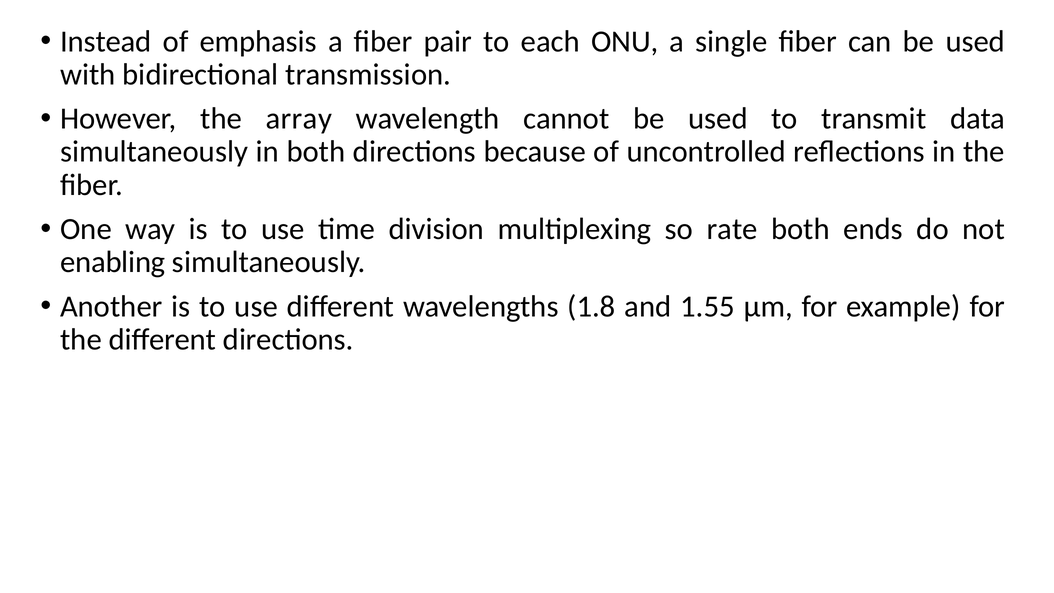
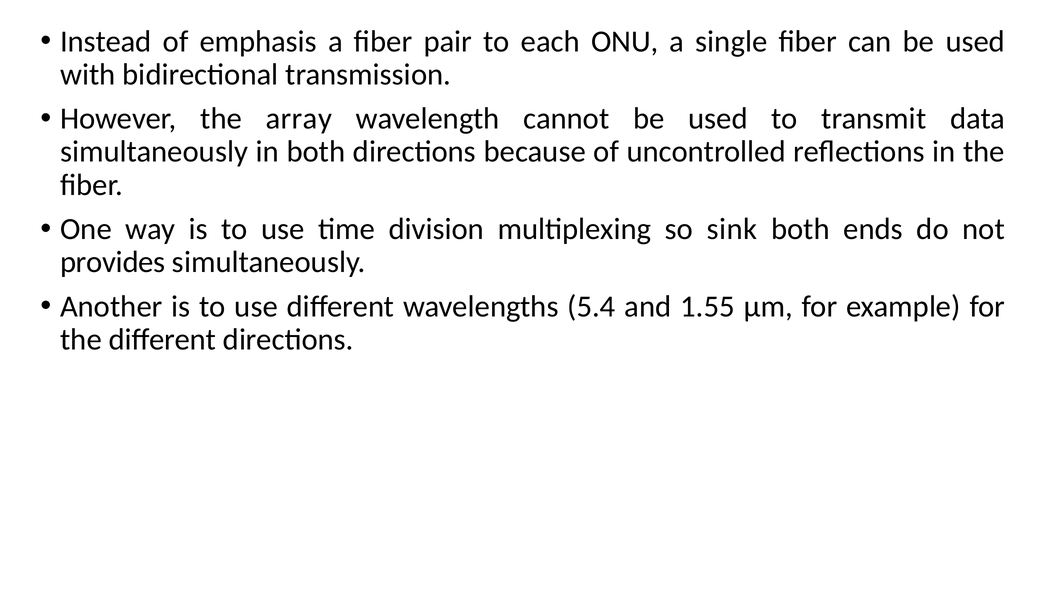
rate: rate -> sink (732, 229)
enabling: enabling -> provides (113, 262)
1.8: 1.8 -> 5.4 (591, 306)
